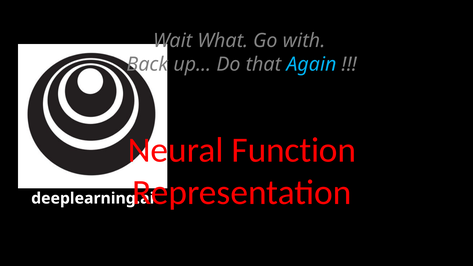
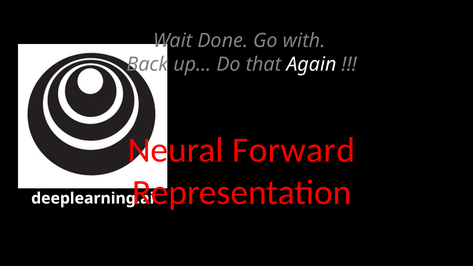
What: What -> Done (223, 41)
Again colour: light blue -> white (311, 64)
Function: Function -> Forward (294, 150)
